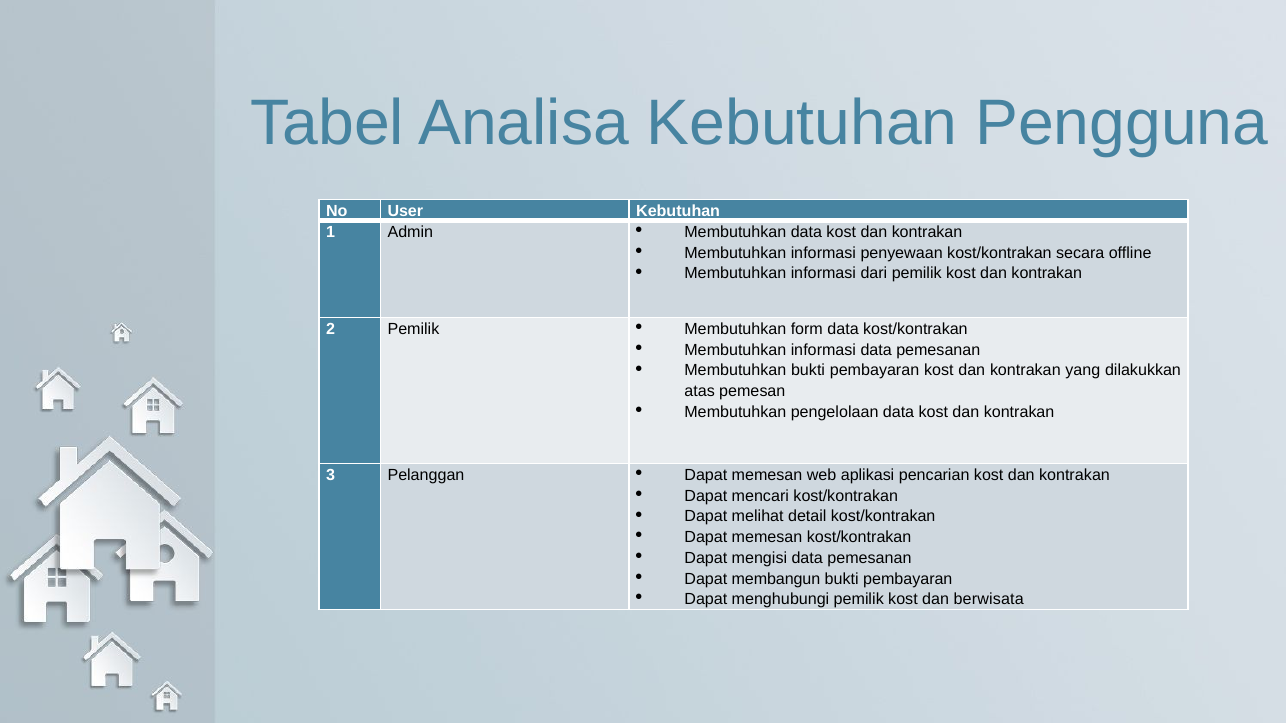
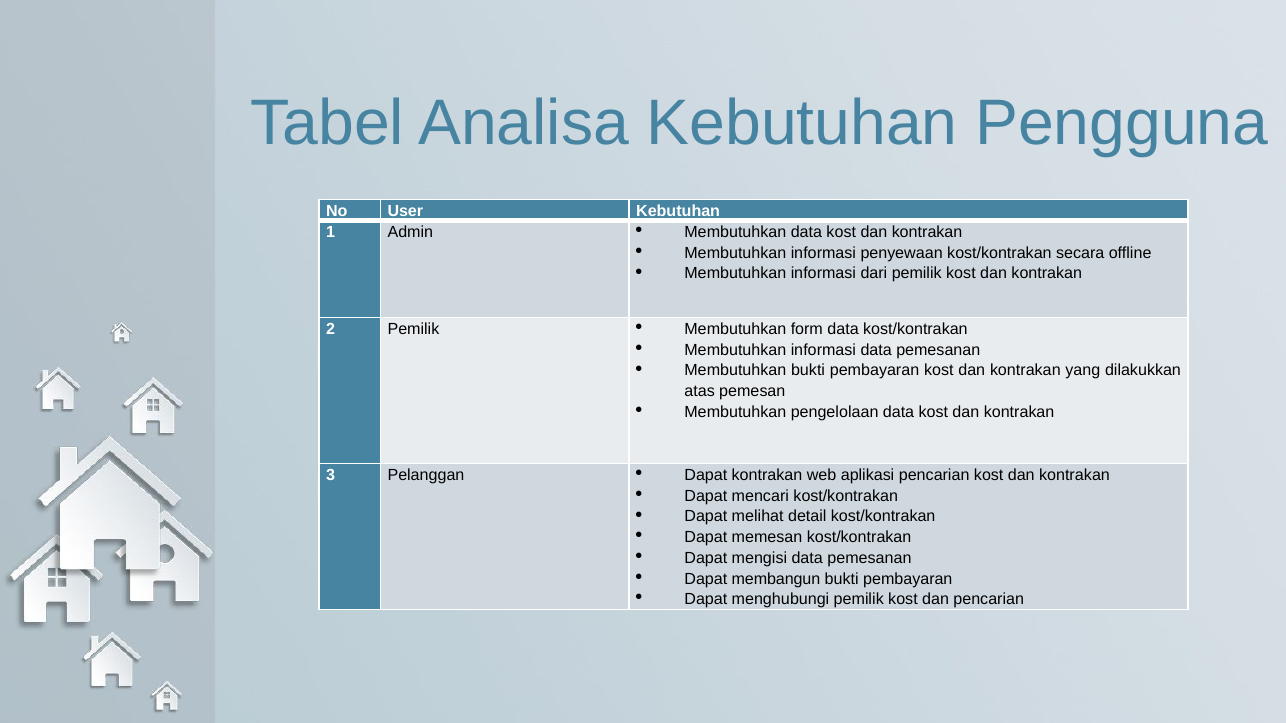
memesan: memesan -> kontrakan (767, 476)
dan berwisata: berwisata -> pencarian (989, 600)
